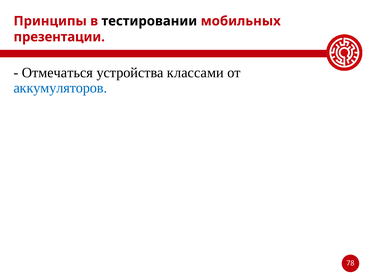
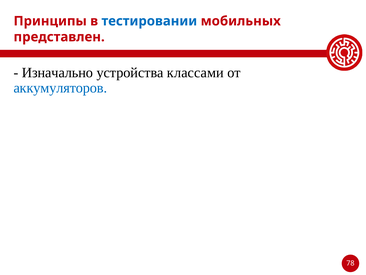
тестировании colour: black -> blue (149, 21)
презентации: презентации -> представлен (59, 37)
Отмечаться: Отмечаться -> Изначально (57, 72)
